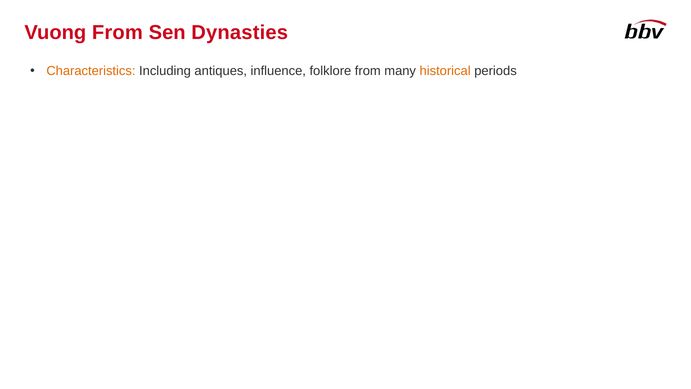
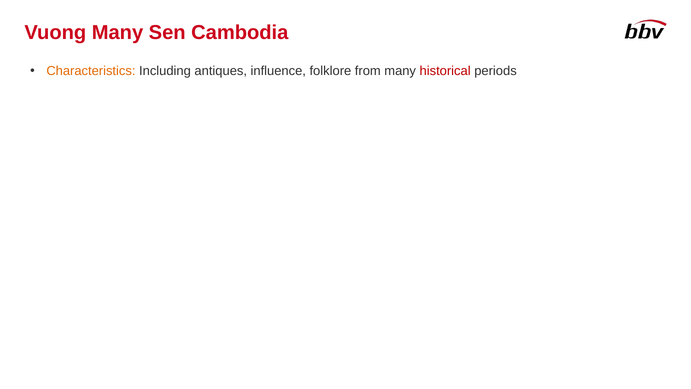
Vuong From: From -> Many (118, 33)
Dynasties: Dynasties -> Cambodia (240, 33)
historical colour: orange -> red (445, 71)
